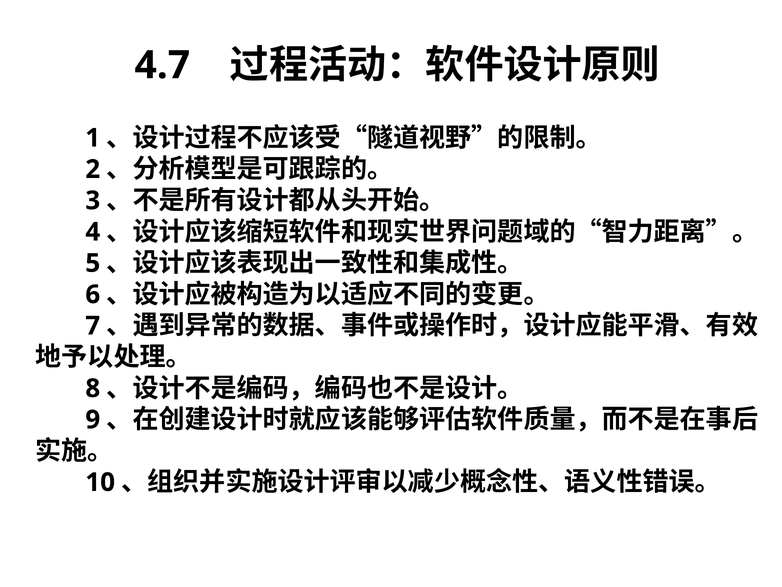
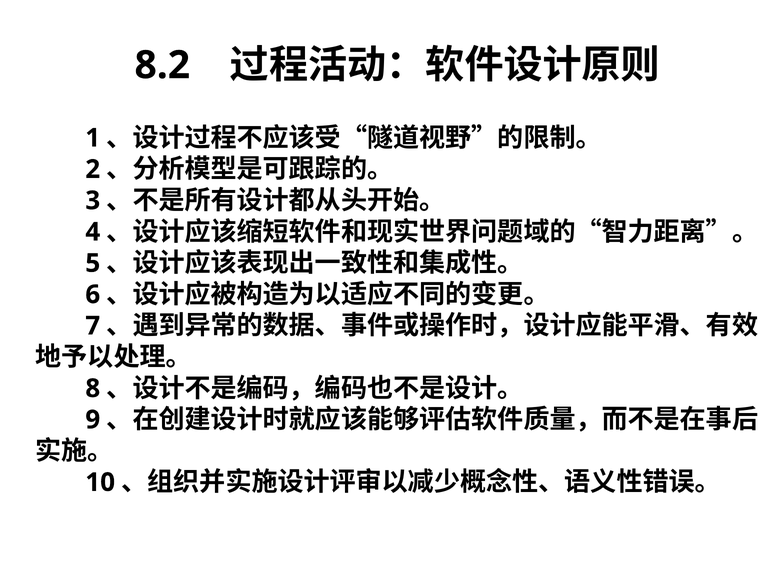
4.7: 4.7 -> 8.2 (162, 65)
